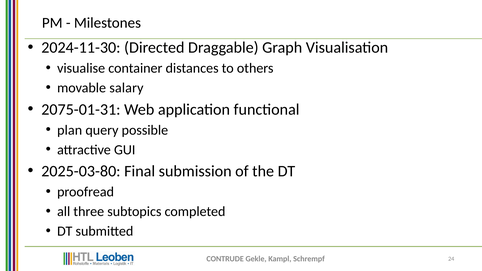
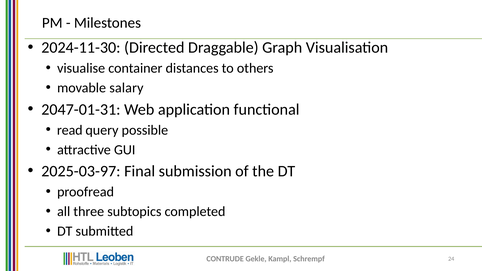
2075-01-31: 2075-01-31 -> 2047-01-31 (81, 109)
plan: plan -> read (70, 130)
2025-03-80: 2025-03-80 -> 2025-03-97 (81, 171)
